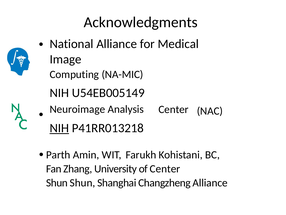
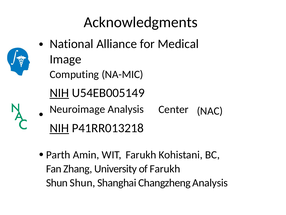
NIH underline: none -> present (59, 93)
of Center: Center -> Farukh (165, 168)
Changzheng Alliance: Alliance -> Analysis (210, 182)
